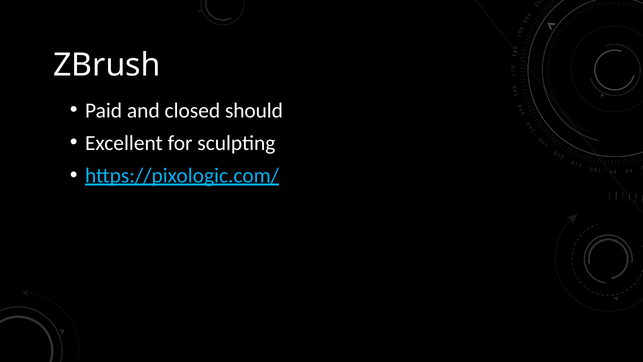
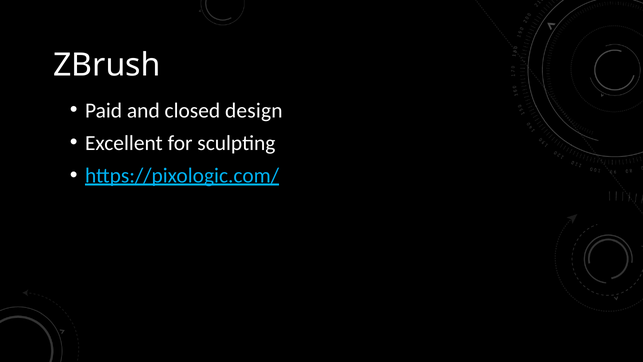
should: should -> design (254, 110)
